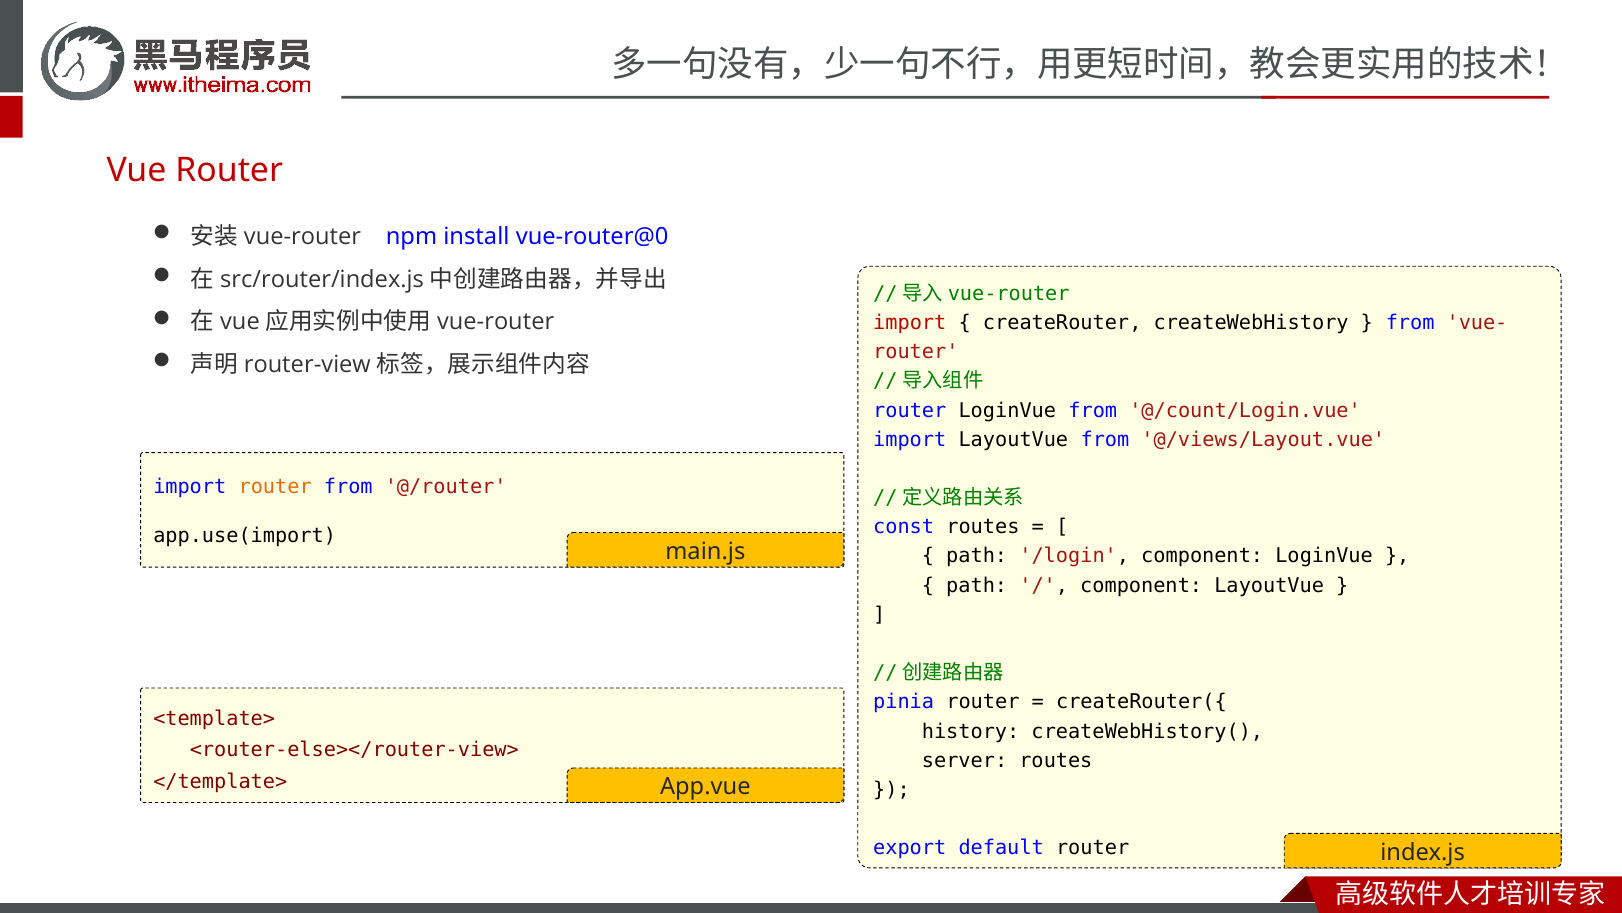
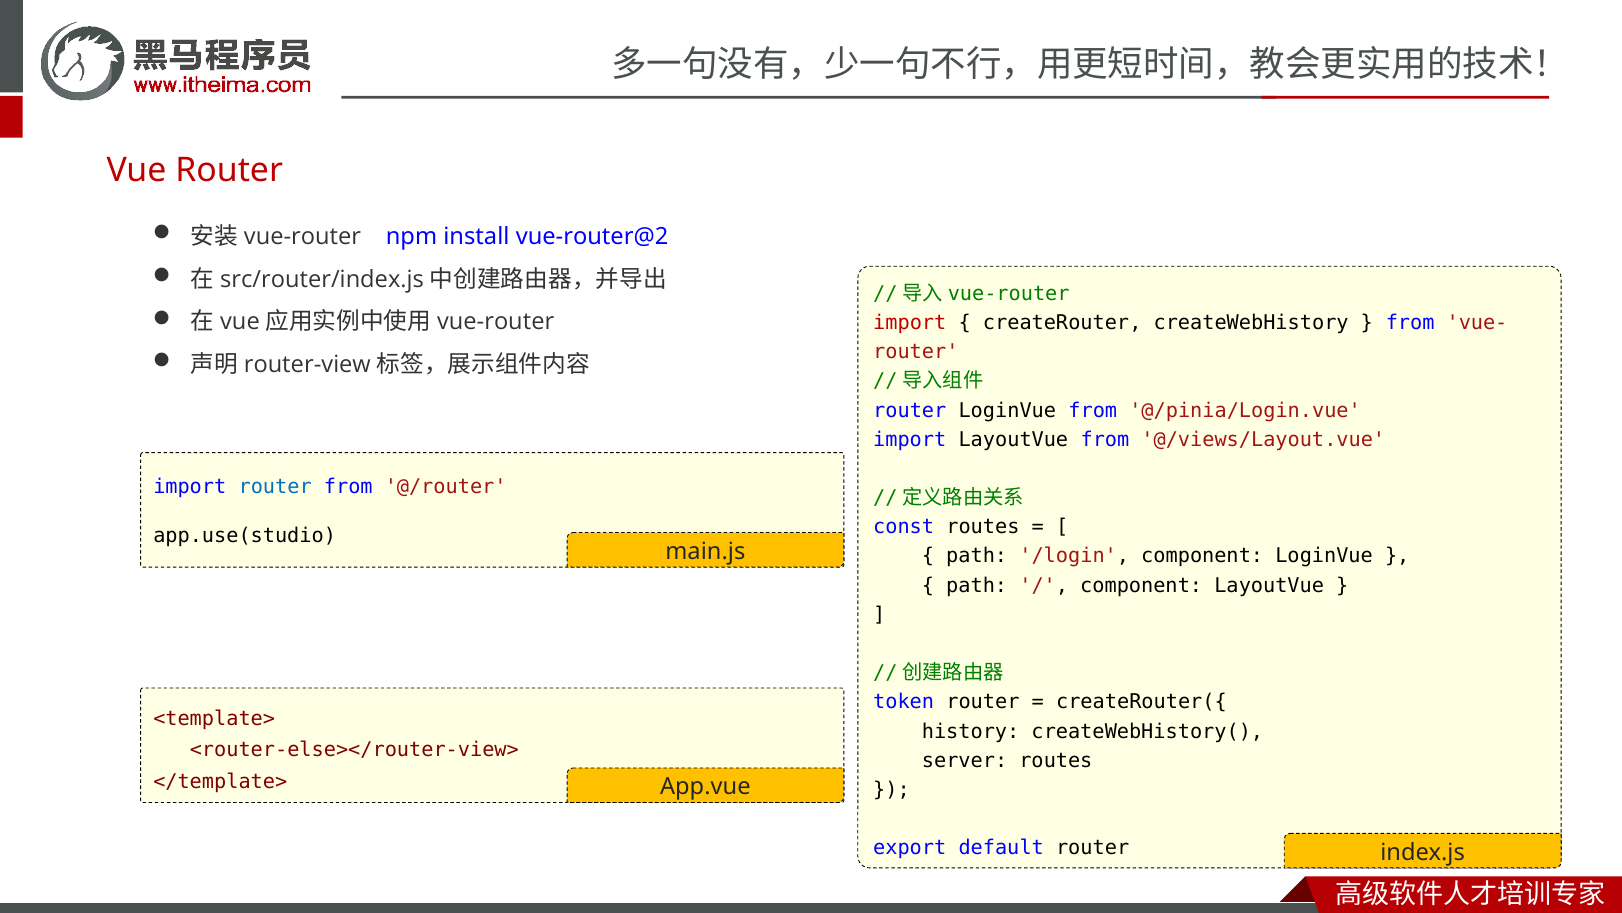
vue-router@0: vue-router@0 -> vue-router@2 (592, 237)
@/count/Login.vue: @/count/Login.vue -> @/pinia/Login.vue (1245, 410)
router colour: orange -> blue (275, 487)
app.use(import: app.use(import -> app.use(studio (245, 535)
pinia: pinia -> token (904, 702)
